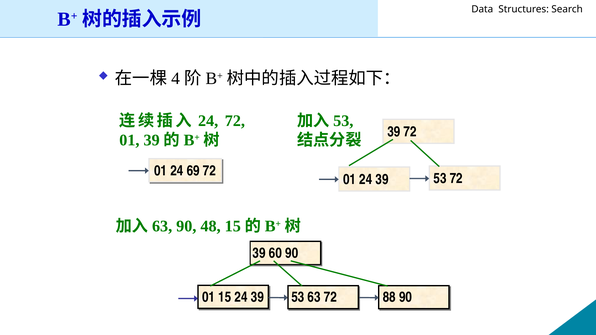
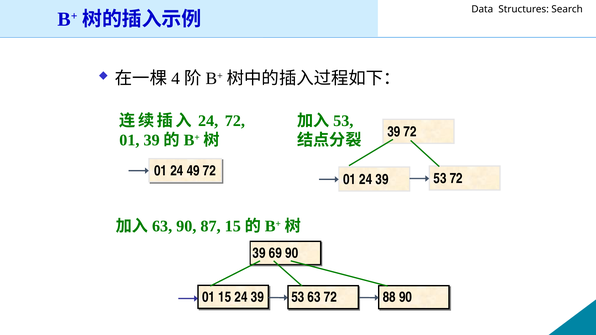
69: 69 -> 49 (193, 171)
48: 48 -> 87 (211, 226)
60: 60 -> 69 (275, 253)
